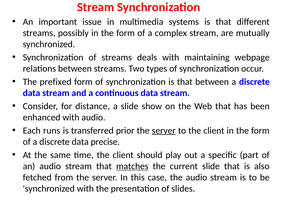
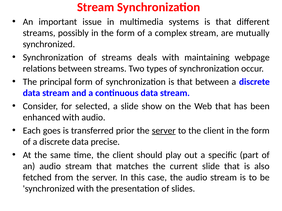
prefixed: prefixed -> principal (56, 82)
distance: distance -> selected (93, 106)
runs: runs -> goes (52, 131)
matches underline: present -> none (132, 167)
